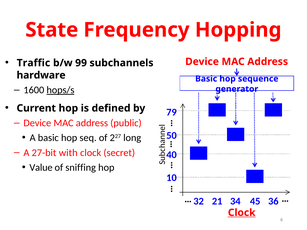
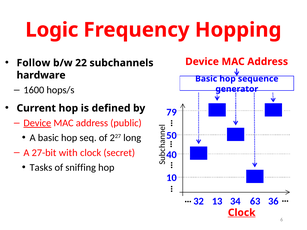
State: State -> Logic (52, 30)
Traffic: Traffic -> Follow (33, 63)
99: 99 -> 22 (81, 63)
hops/s underline: present -> none (60, 90)
Device underline: none -> present (37, 123)
Value: Value -> Tasks (41, 168)
21: 21 -> 13 (217, 201)
45: 45 -> 63 (255, 201)
